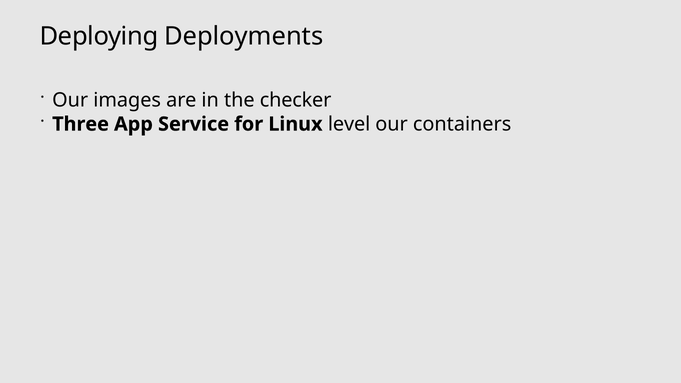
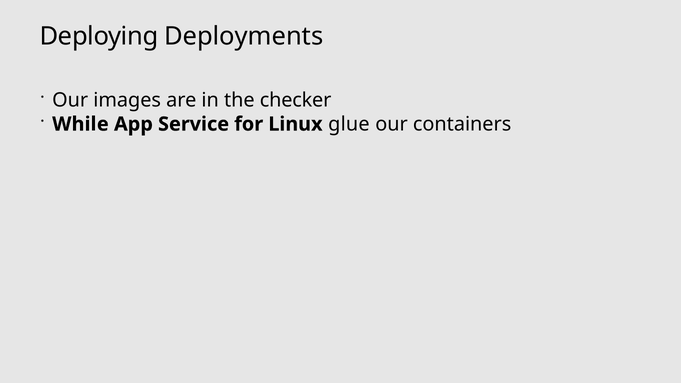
Three: Three -> While (80, 124)
level: level -> glue (349, 124)
